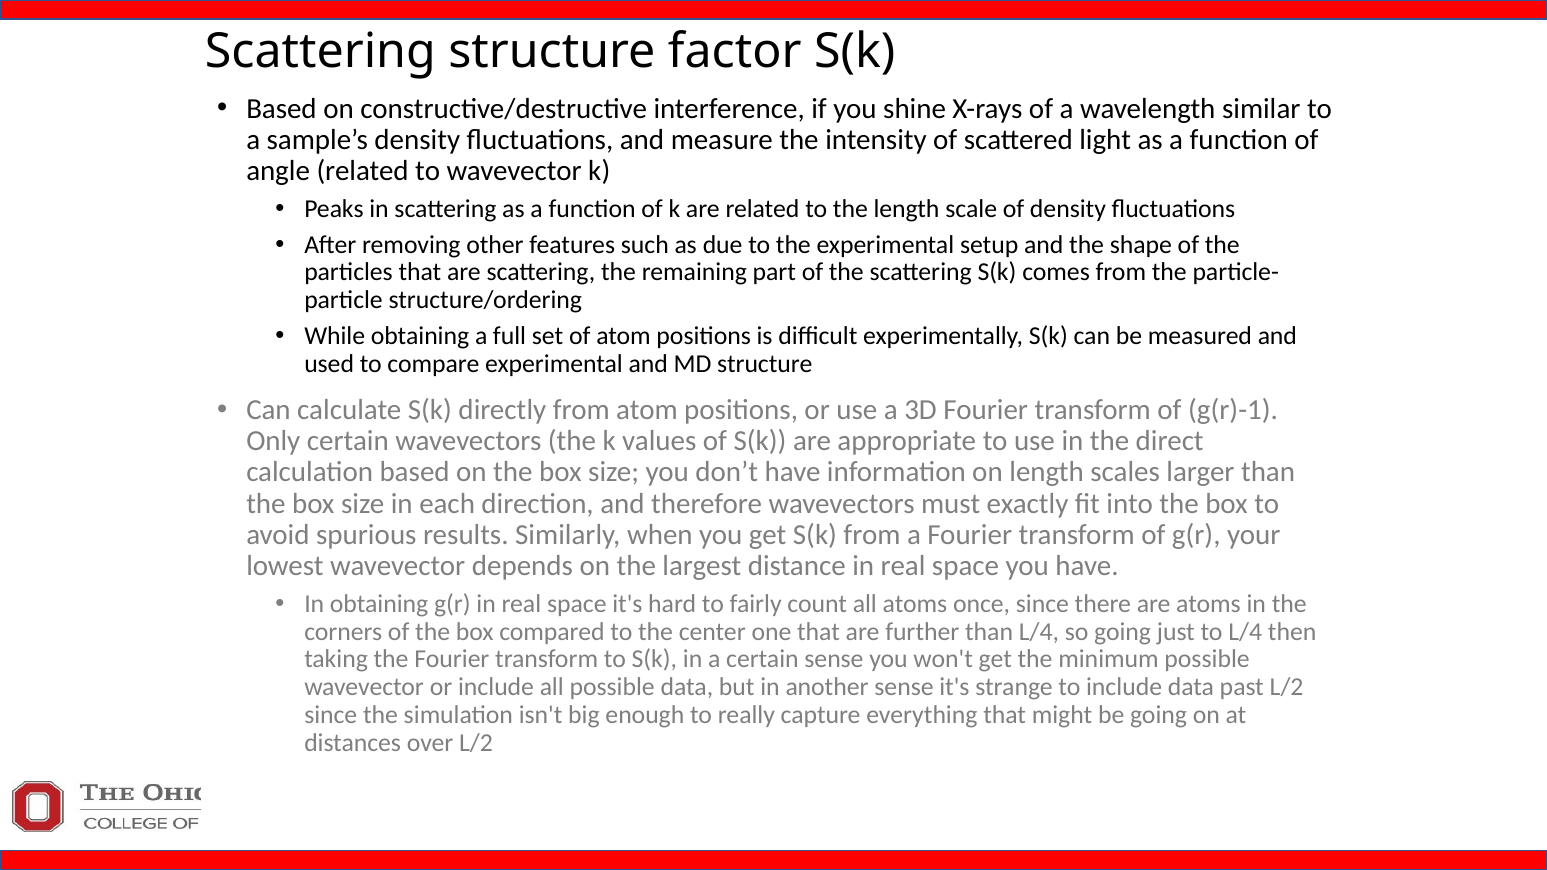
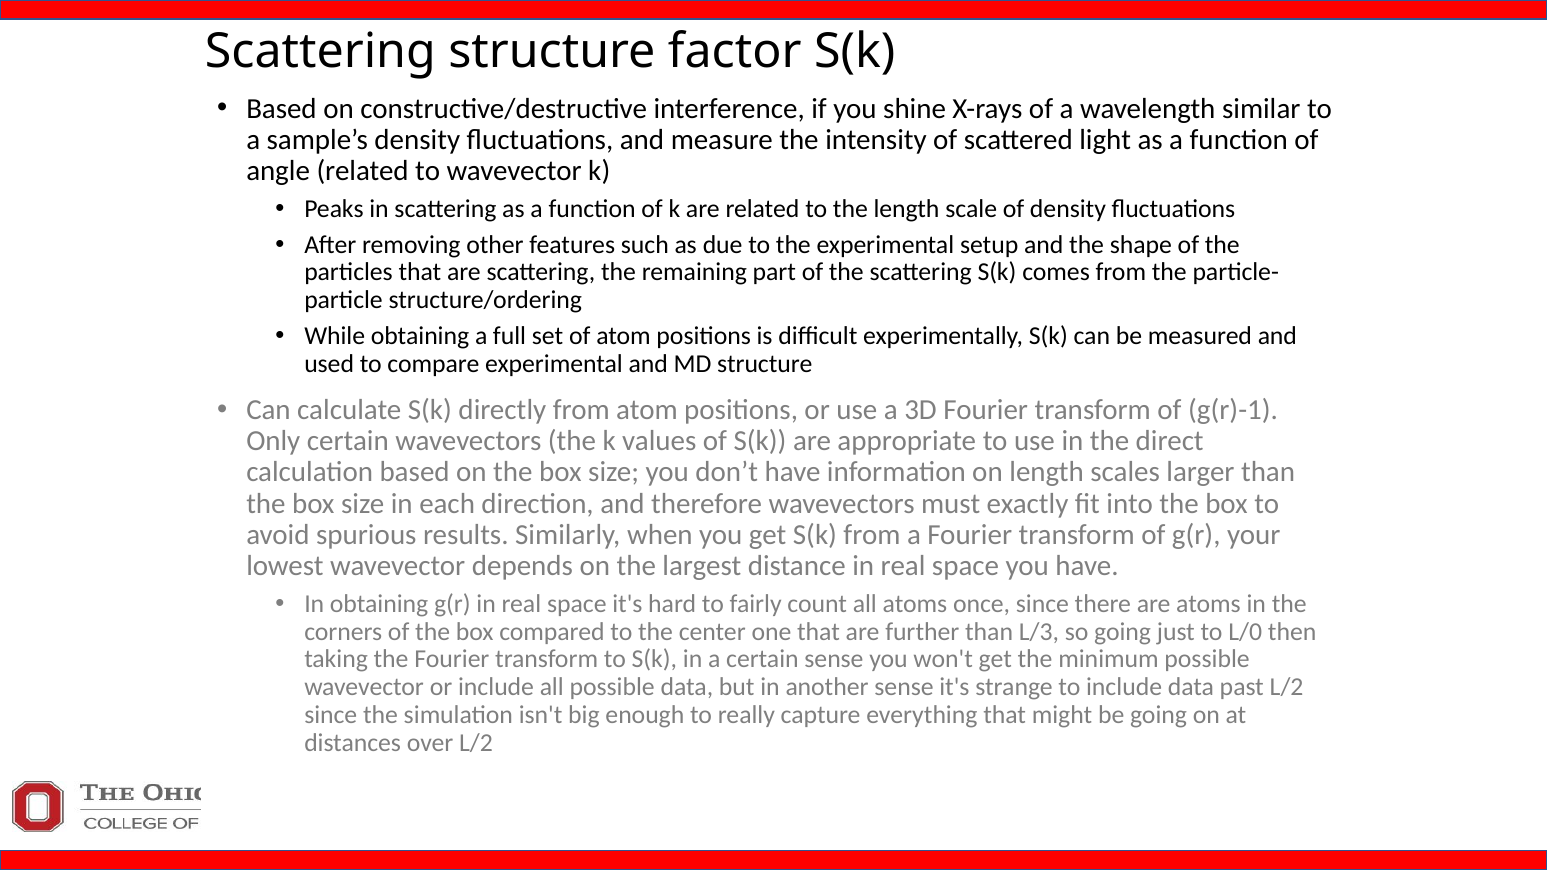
than L/4: L/4 -> L/3 (1039, 632)
to L/4: L/4 -> L/0 (1245, 632)
